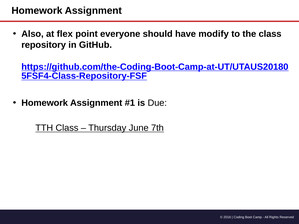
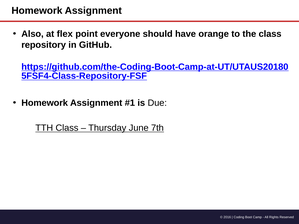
modify: modify -> orange (214, 34)
